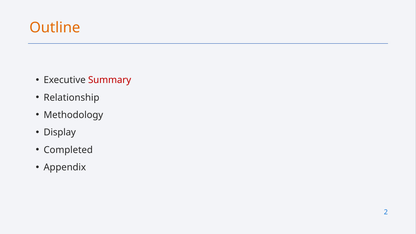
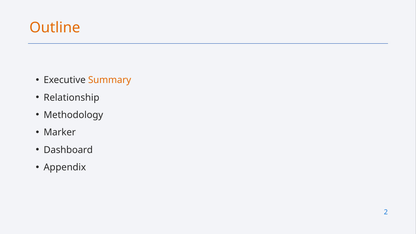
Summary colour: red -> orange (110, 80)
Display: Display -> Marker (60, 133)
Completed: Completed -> Dashboard (68, 150)
